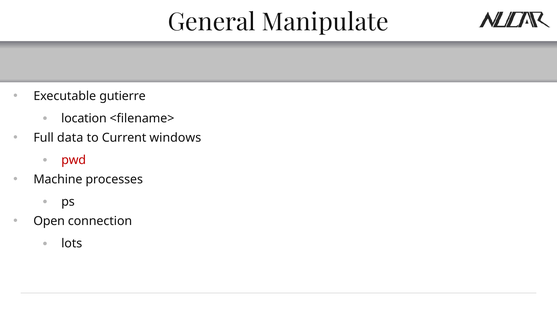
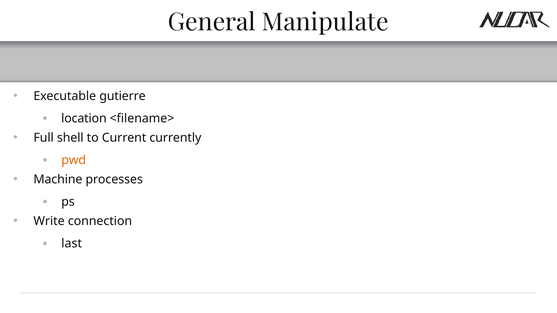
data: data -> shell (70, 138)
windows: windows -> currently (175, 138)
pwd colour: red -> orange (74, 160)
Open: Open -> Write (49, 221)
lots: lots -> last (72, 244)
